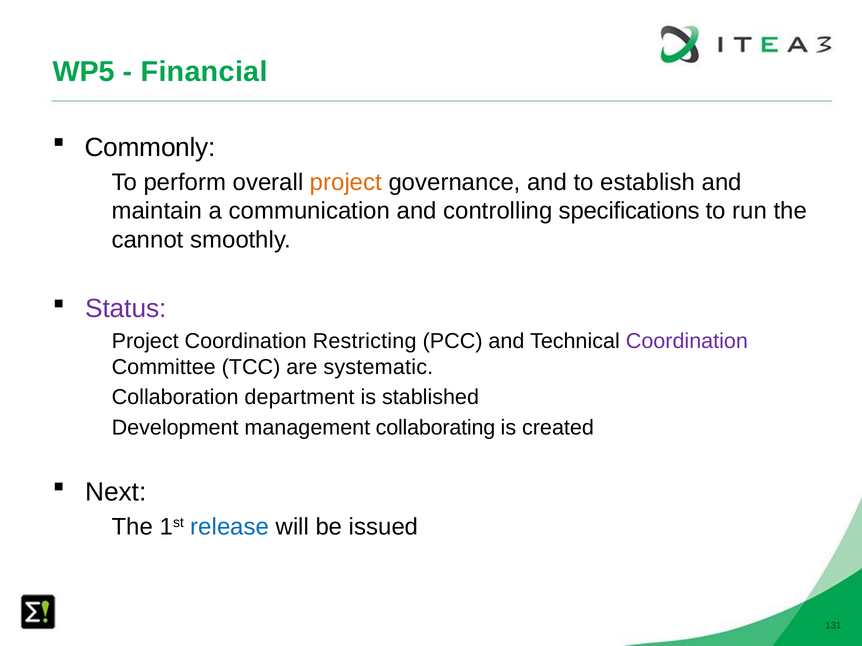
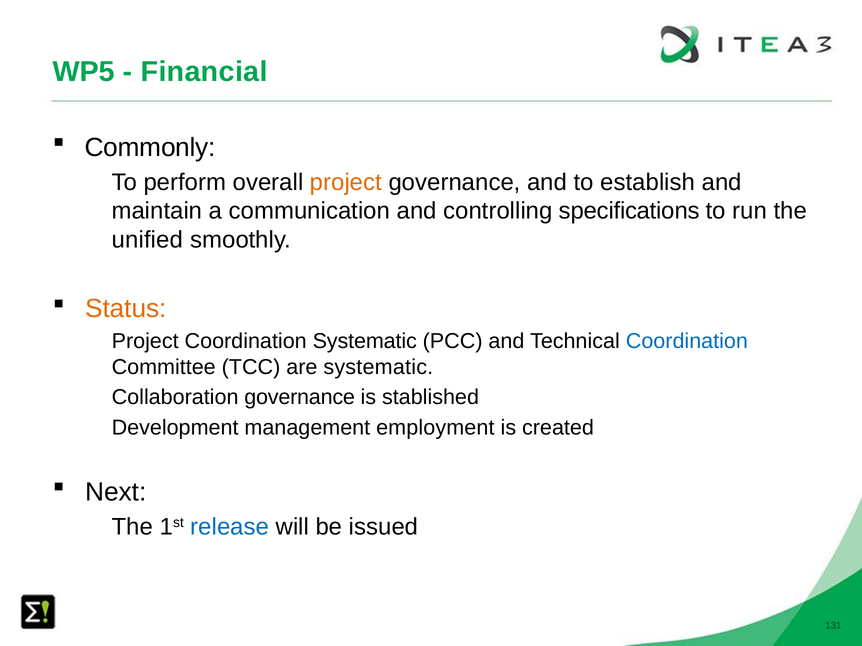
cannot: cannot -> unified (147, 240)
Status colour: purple -> orange (126, 309)
Coordination Restricting: Restricting -> Systematic (365, 342)
Coordination colour: purple -> blue (687, 342)
Collaboration department: department -> governance (300, 398)
collaborating: collaborating -> employment (435, 428)
